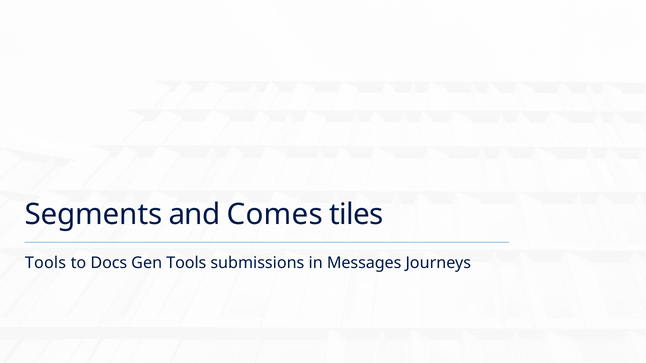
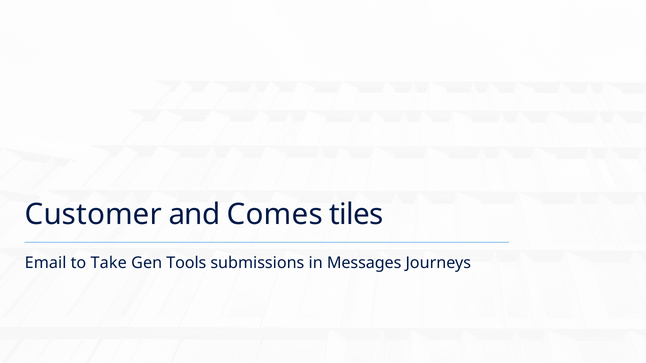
Segments: Segments -> Customer (93, 214)
Tools: Tools -> Email (46, 263)
Docs: Docs -> Take (109, 263)
